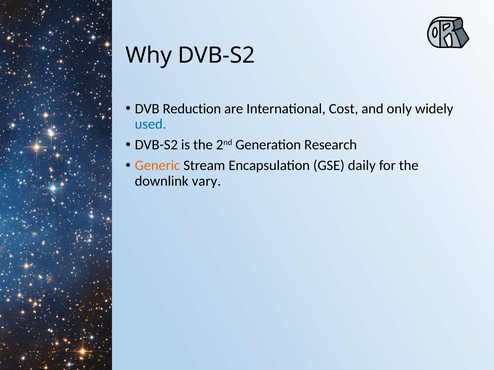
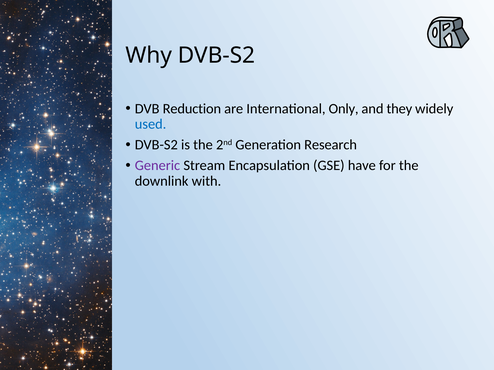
Cost: Cost -> Only (344, 109)
only: only -> they (399, 109)
Generic colour: orange -> purple (157, 166)
daily: daily -> have (362, 166)
vary: vary -> with (206, 181)
